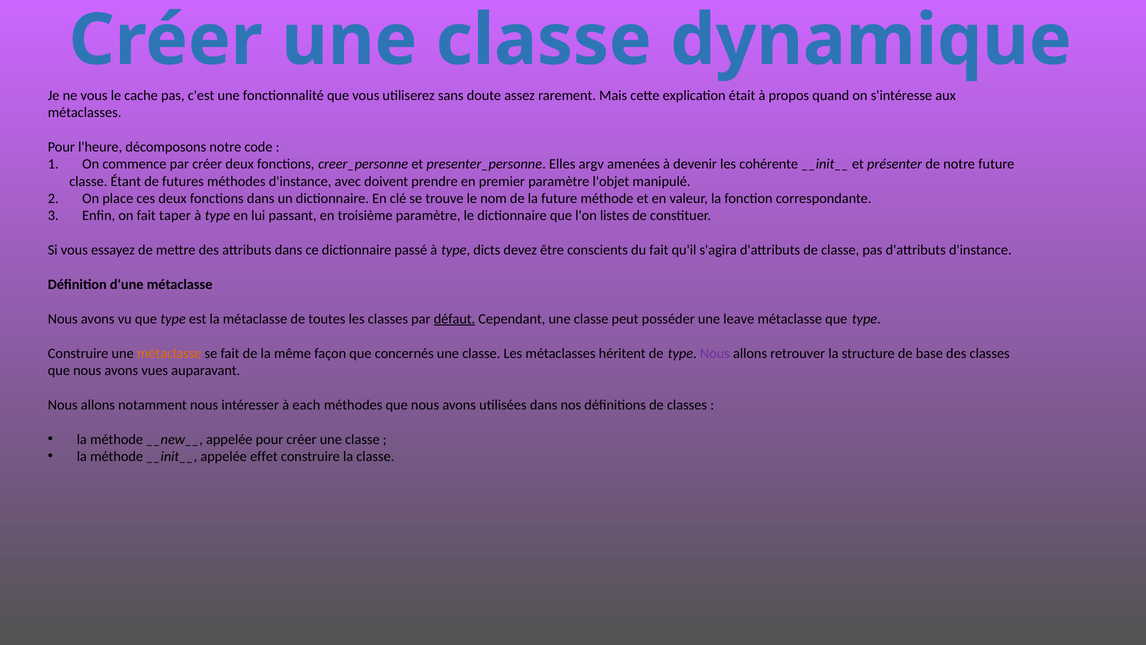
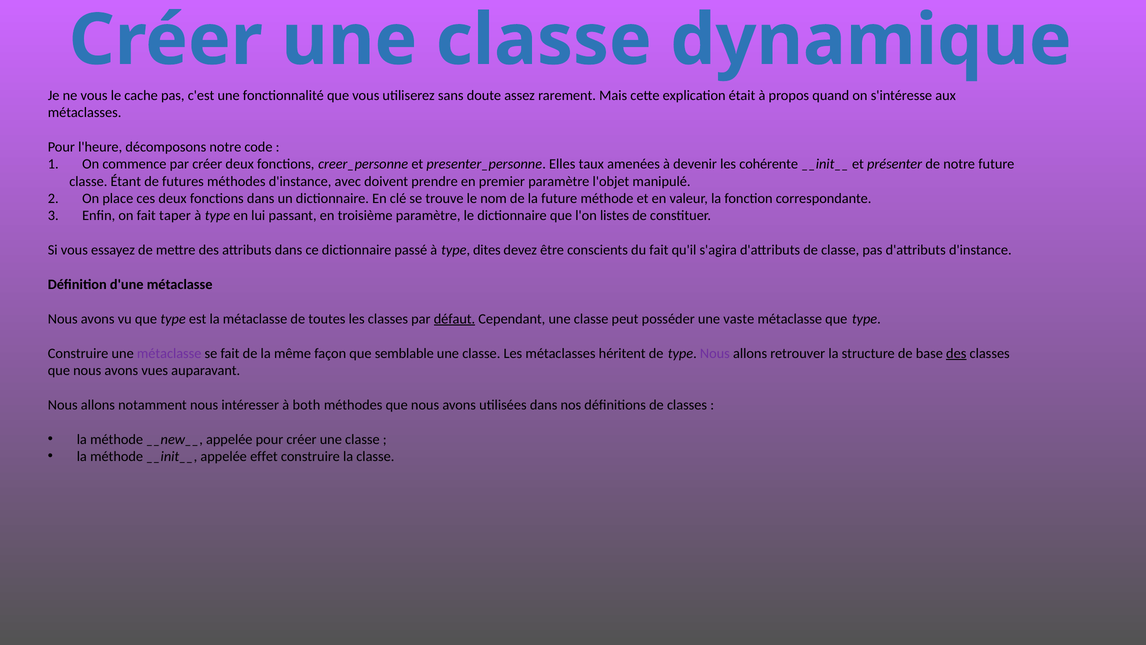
argv: argv -> taux (591, 164)
dicts: dicts -> dites (487, 250)
leave: leave -> vaste (739, 319)
métaclasse colour: orange -> purple (169, 353)
concernés: concernés -> semblable (404, 353)
des underline: none -> present (956, 353)
each: each -> both (306, 405)
